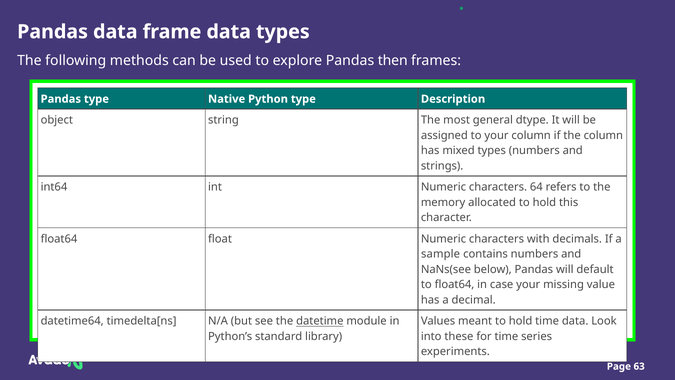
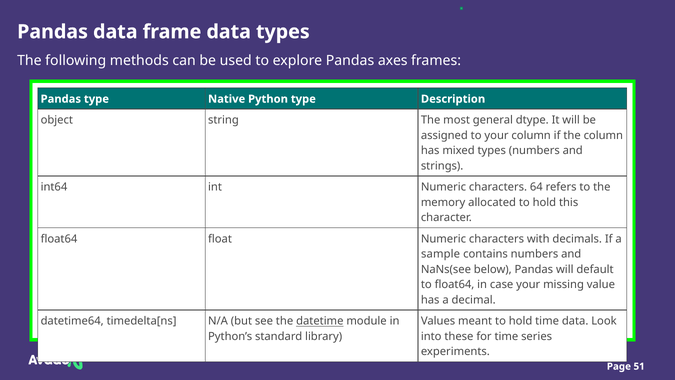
then: then -> axes (393, 61)
63: 63 -> 51 (639, 366)
